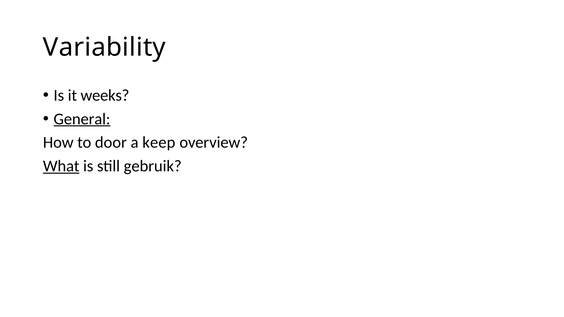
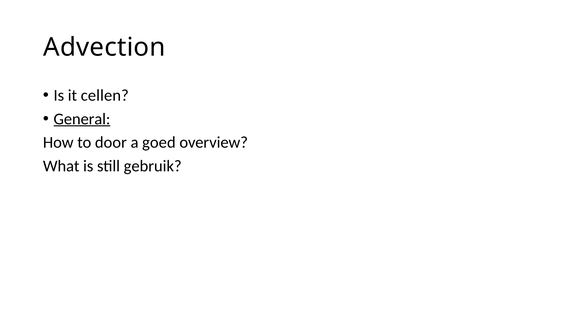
Variability: Variability -> Advection (104, 47)
weeks: weeks -> cellen (105, 95)
keep: keep -> goed (159, 143)
What underline: present -> none (61, 166)
